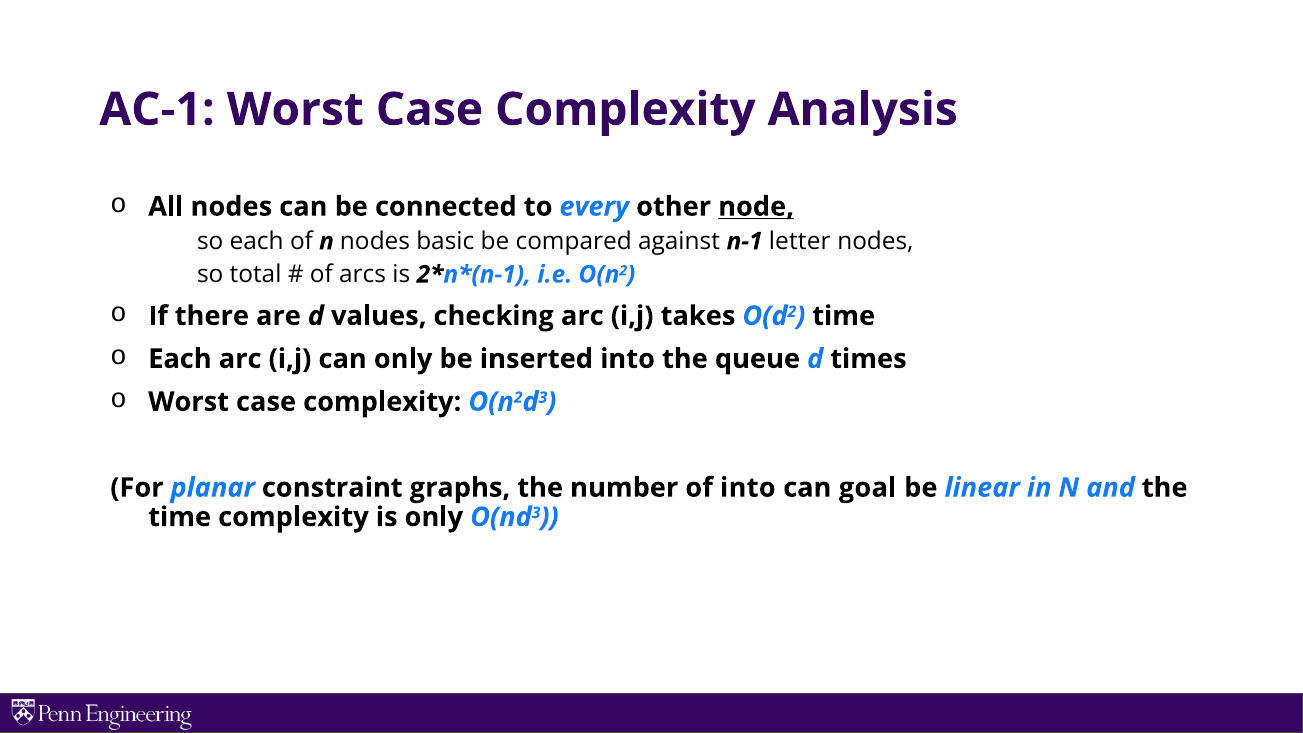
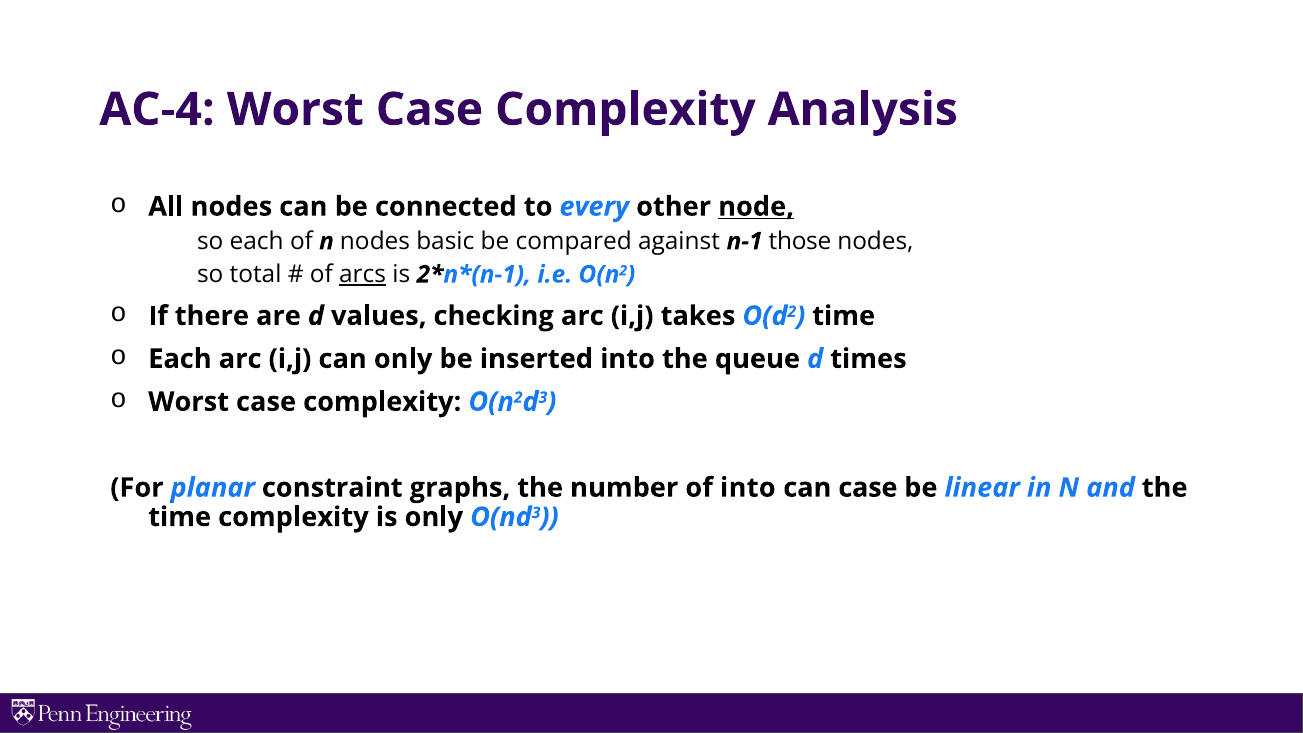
AC-1: AC-1 -> AC-4 (157, 110)
letter: letter -> those (800, 241)
arcs underline: none -> present (363, 275)
can goal: goal -> case (868, 488)
